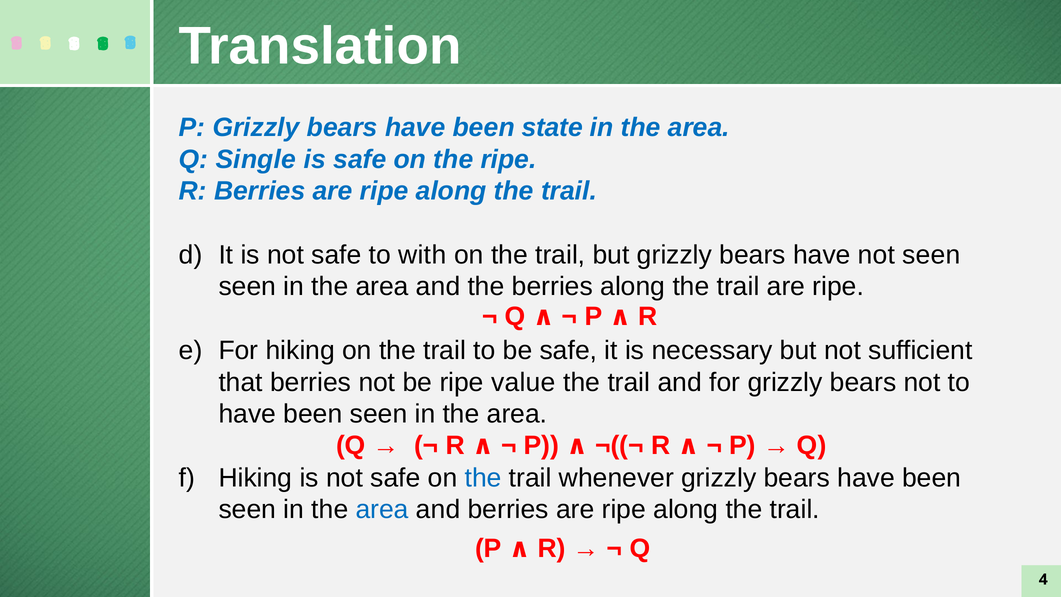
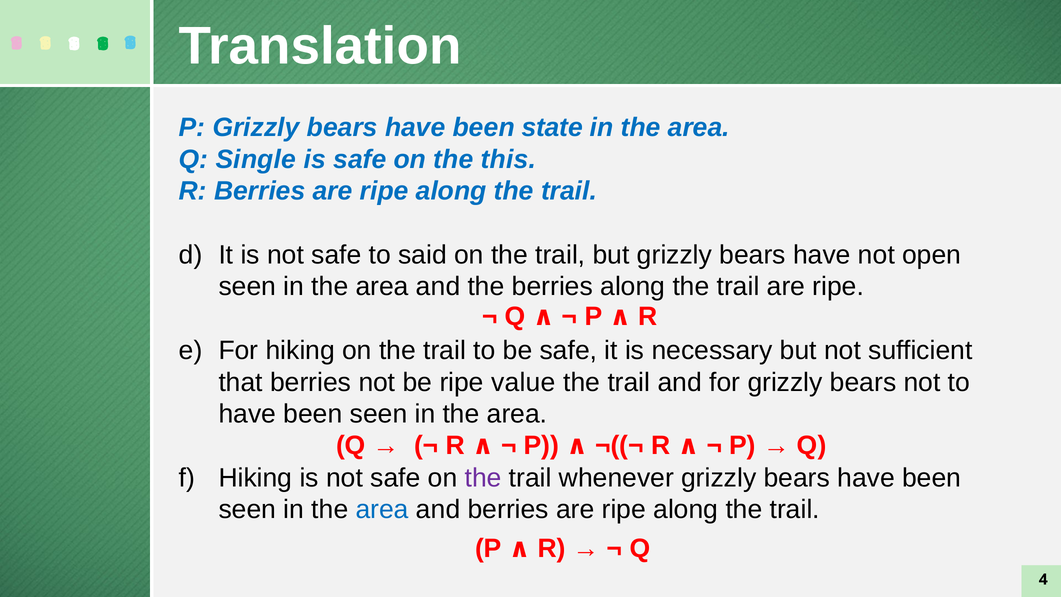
the ripe: ripe -> this (508, 159)
with: with -> said (423, 255)
not seen: seen -> open (932, 255)
the colour: blue -> purple (483, 478)
